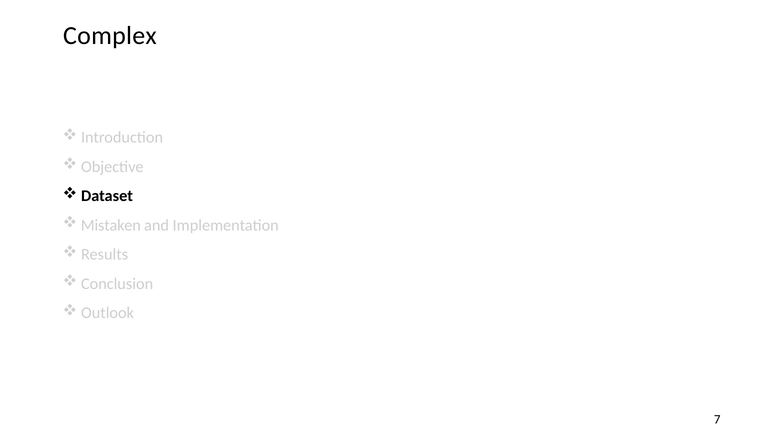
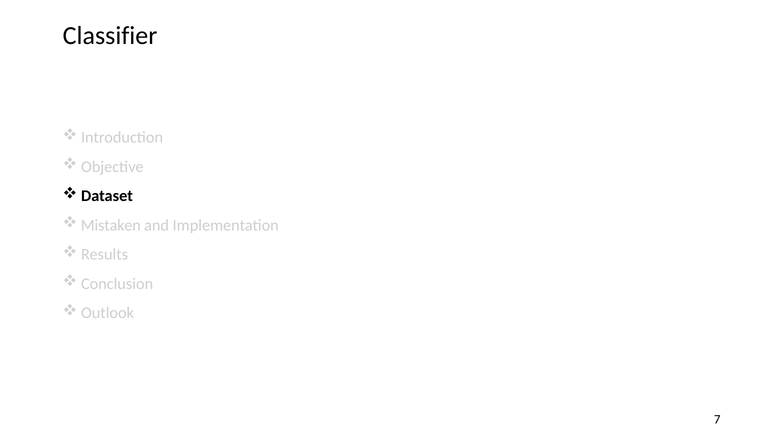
Complex: Complex -> Classifier (110, 36)
